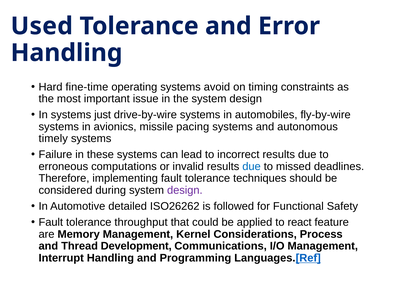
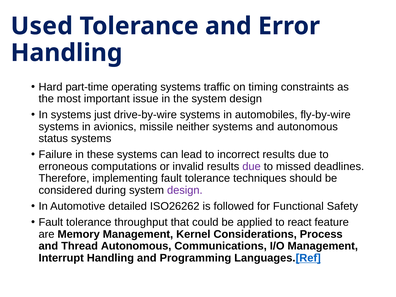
fine-time: fine-time -> part-time (87, 87)
avoid: avoid -> traffic (217, 87)
pacing: pacing -> neither (193, 127)
timely: timely -> status (53, 139)
due colour: blue -> purple (252, 166)
Thread Development: Development -> Autonomous (136, 246)
